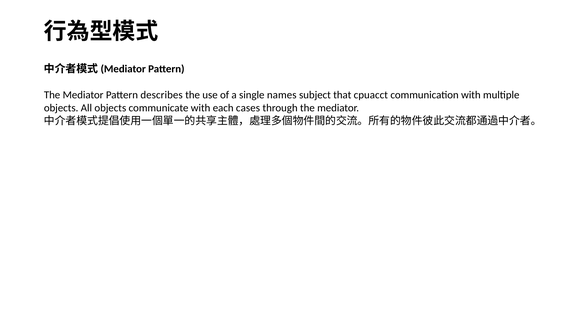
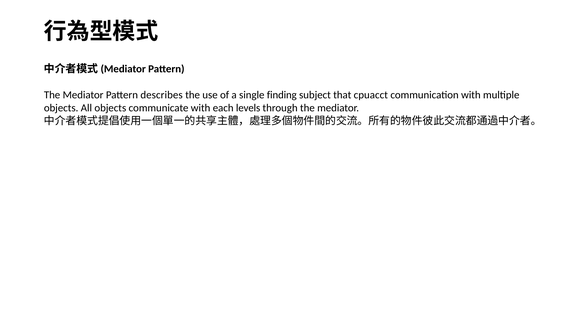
names: names -> finding (282, 95)
cases: cases -> levels (248, 108)
